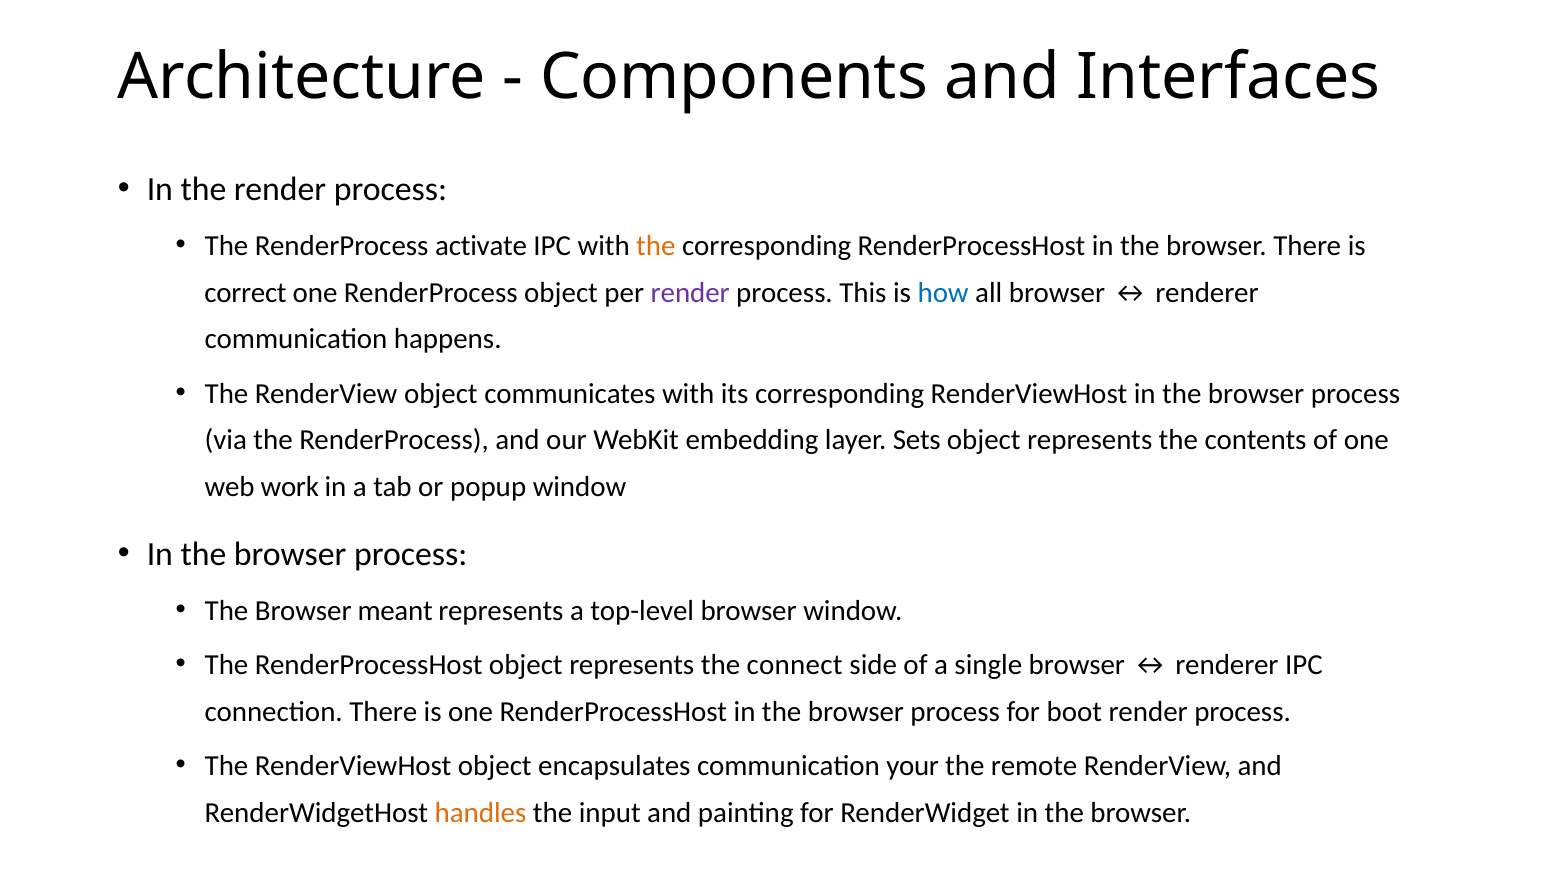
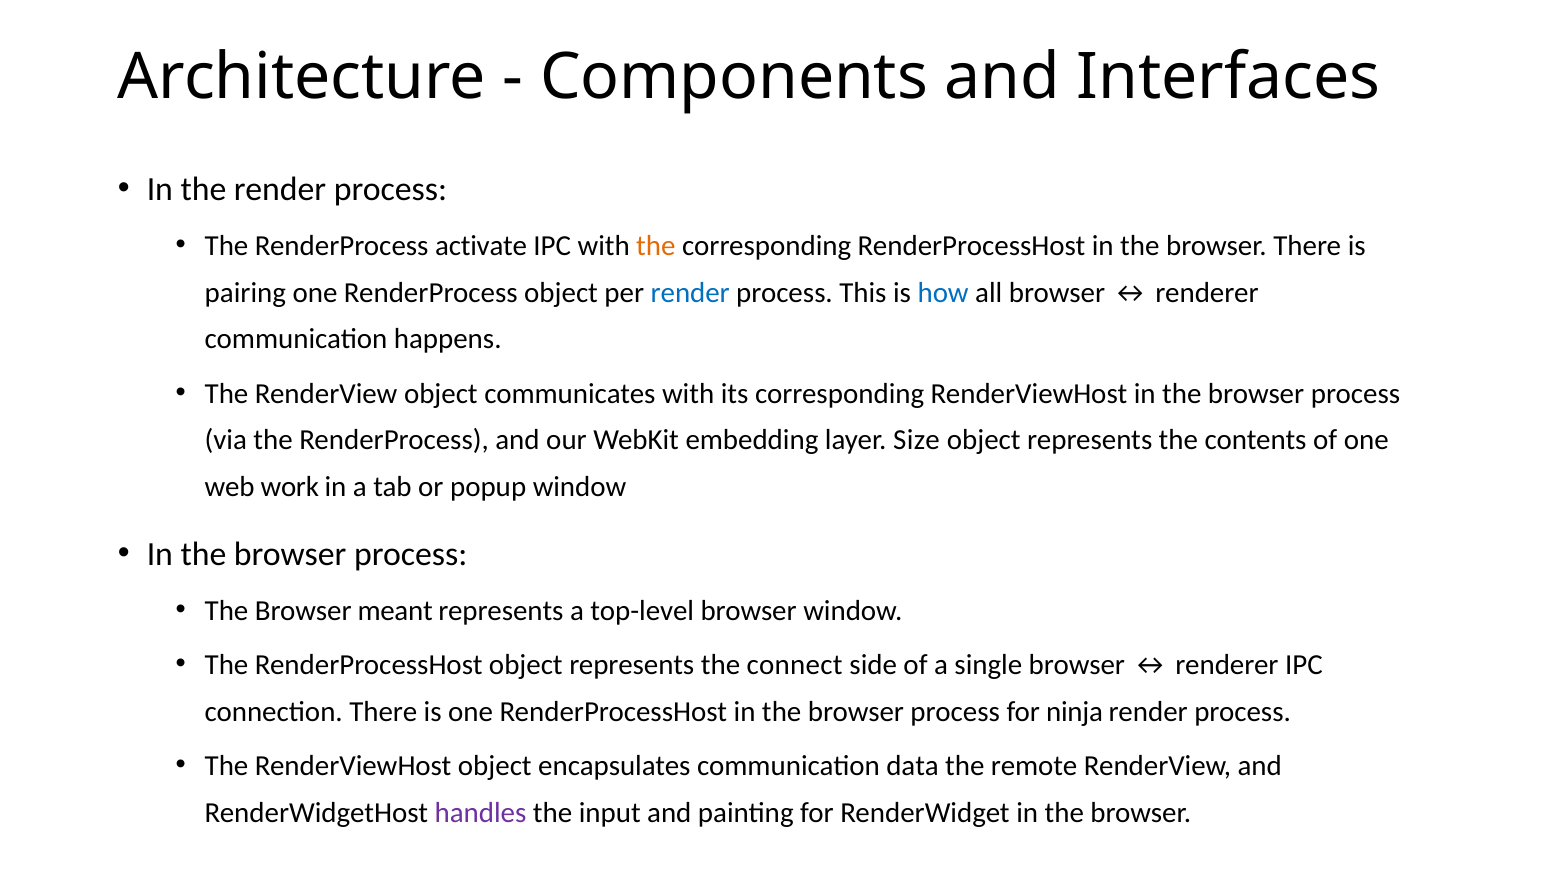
correct: correct -> pairing (245, 292)
render colour: purple -> blue (690, 292)
Sets: Sets -> Size (917, 440)
boot: boot -> ninja (1075, 712)
your: your -> data (913, 766)
handles colour: orange -> purple (481, 813)
